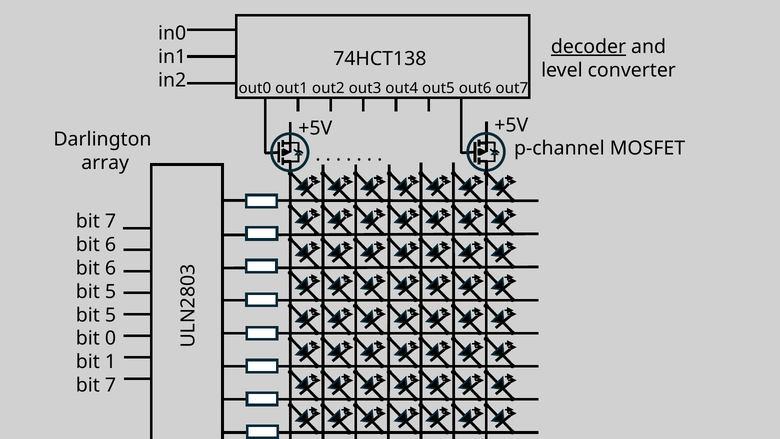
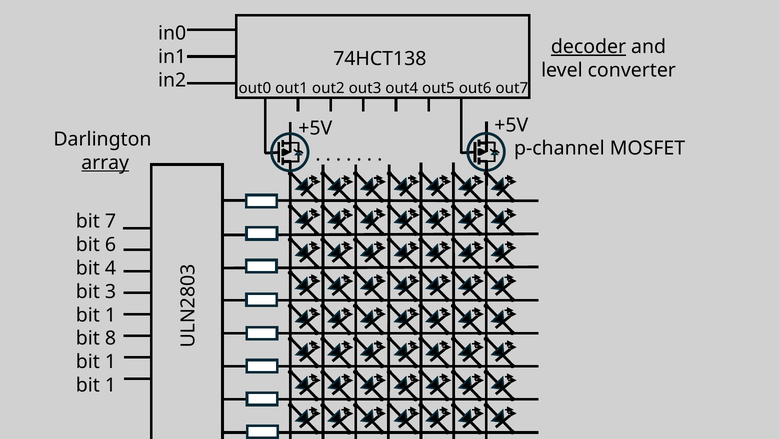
array underline: none -> present (105, 163)
6: 6 -> 4 (111, 268)
5: 5 -> 3 (111, 292)
5: 5 -> 1 (111, 315)
bit 0: 0 -> 8 (111, 338)
7: 7 -> 1 (111, 385)
